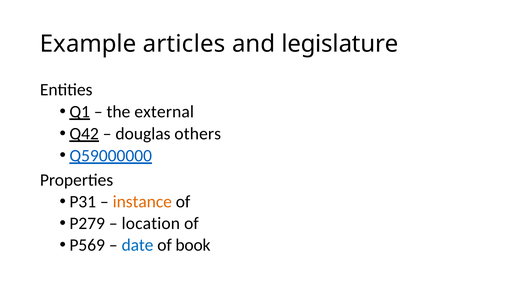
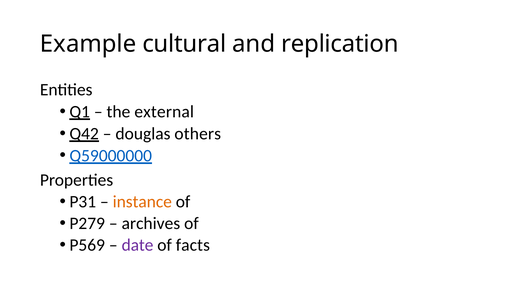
articles: articles -> cultural (184, 44)
legislature: legislature -> replication (340, 44)
location: location -> archives (151, 223)
date colour: blue -> purple (137, 245)
book: book -> facts (193, 245)
